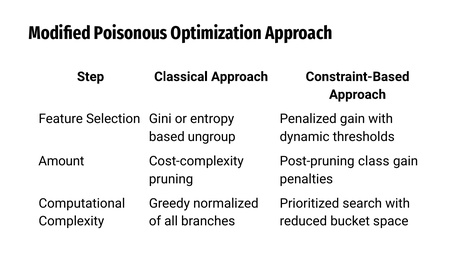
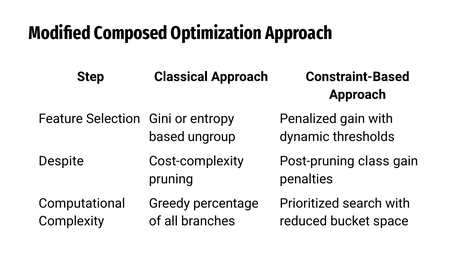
Poisonous: Poisonous -> Composed (131, 33)
Amount: Amount -> Despite (61, 161)
normalized: normalized -> percentage (226, 203)
